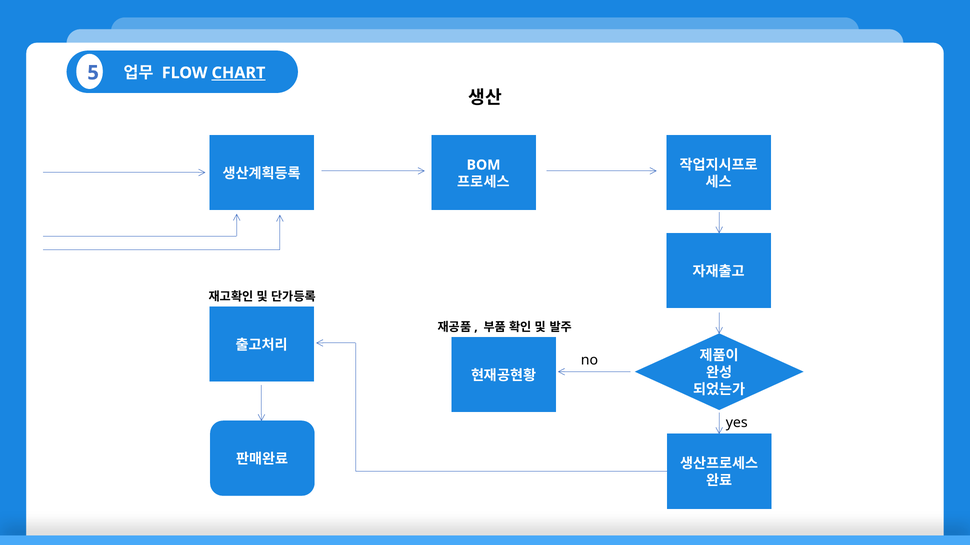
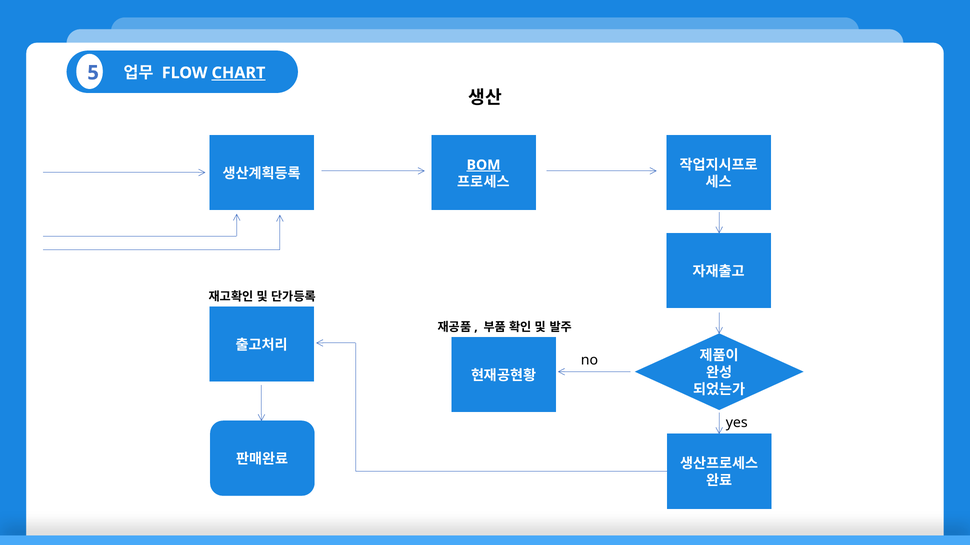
BOM underline: none -> present (484, 165)
